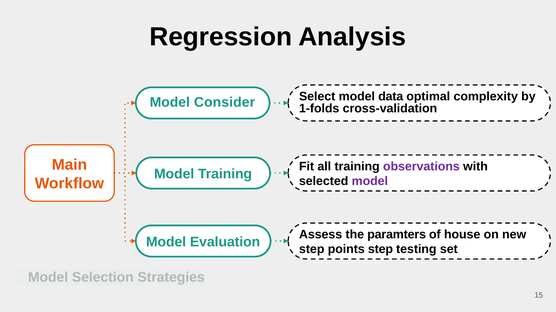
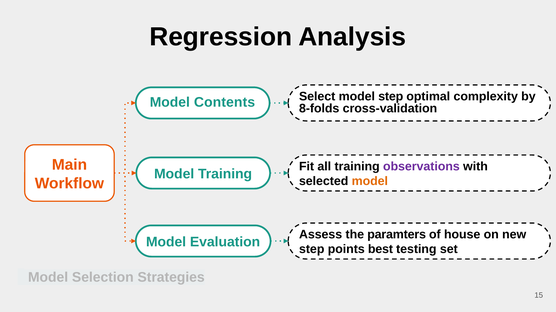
Consider: Consider -> Contents (225, 103)
model data: data -> step (391, 97)
1-folds: 1-folds -> 8-folds (319, 109)
model colour: purple -> orange (370, 182)
points step: step -> best (380, 250)
